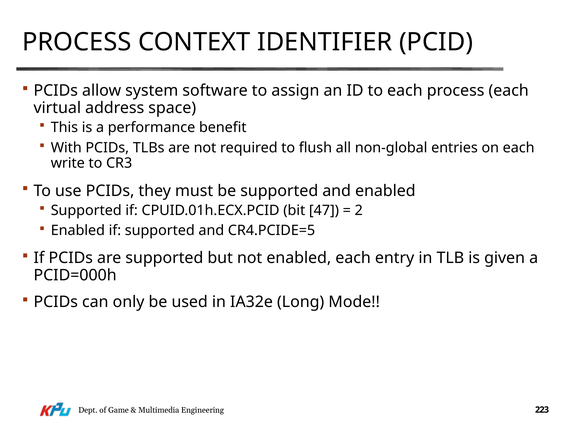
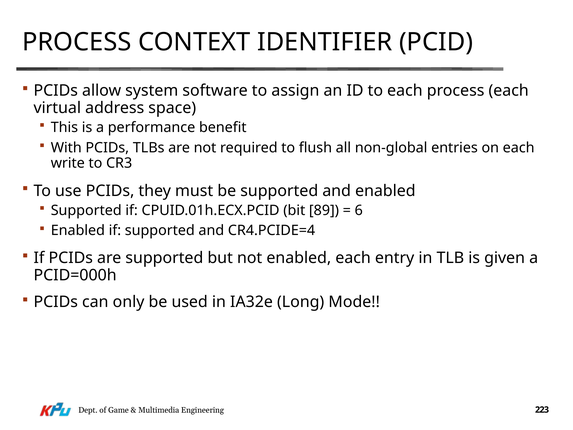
47: 47 -> 89 (324, 210)
2: 2 -> 6 (359, 210)
CR4.PCIDE=5: CR4.PCIDE=5 -> CR4.PCIDE=4 (272, 230)
